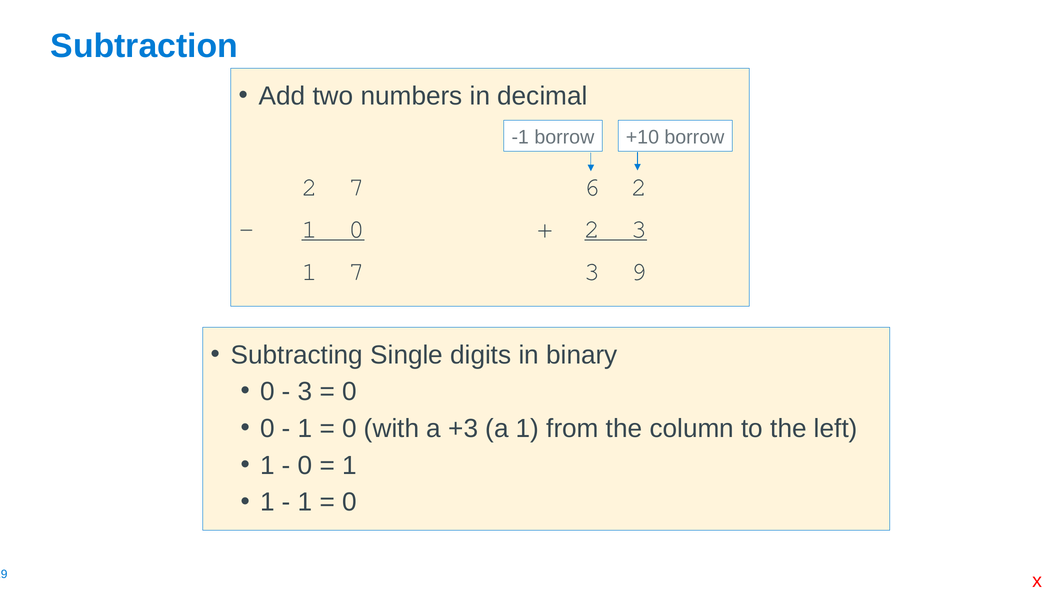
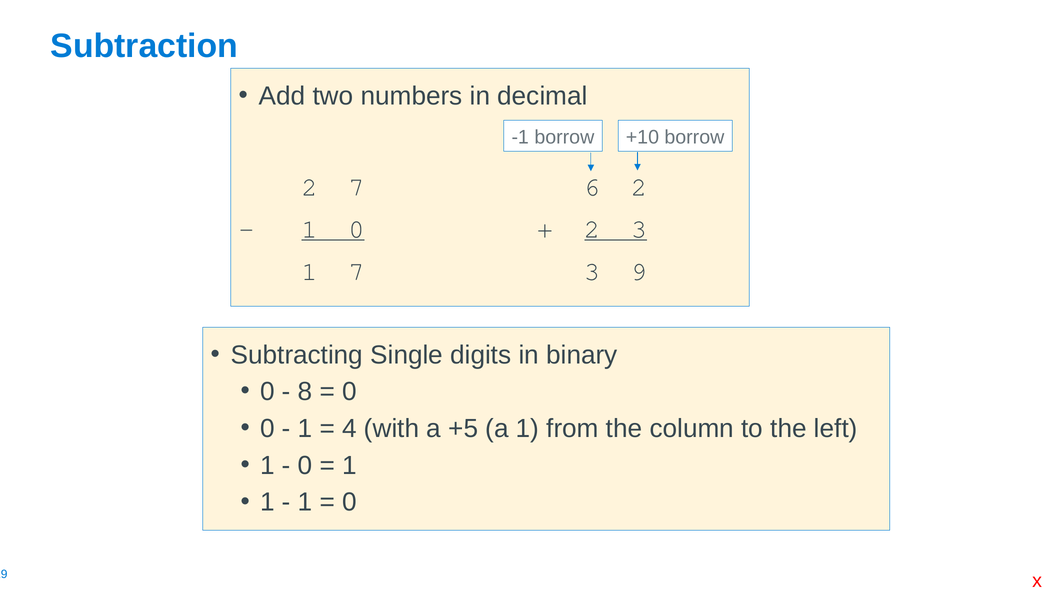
3: 3 -> 8 (305, 392)
0: 0 -> 4 (350, 429)
+3: +3 -> +5 (463, 429)
